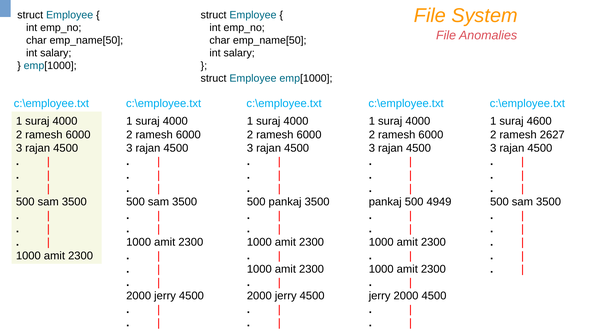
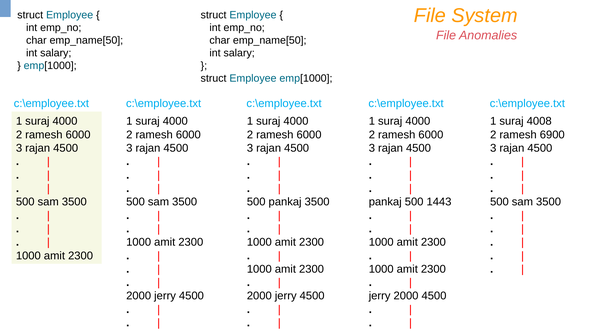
4600: 4600 -> 4008 (539, 121)
2627: 2627 -> 6900 (552, 135)
4949: 4949 -> 1443 (439, 202)
